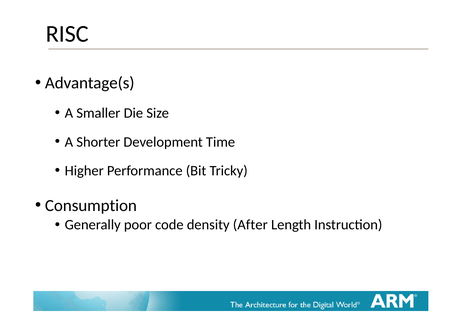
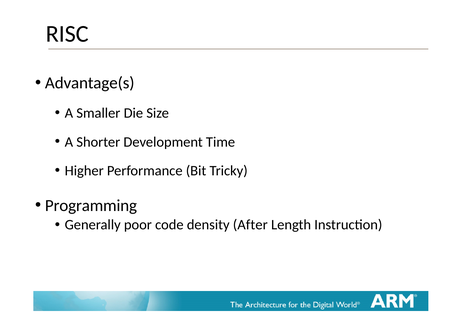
Consumption: Consumption -> Programming (91, 206)
